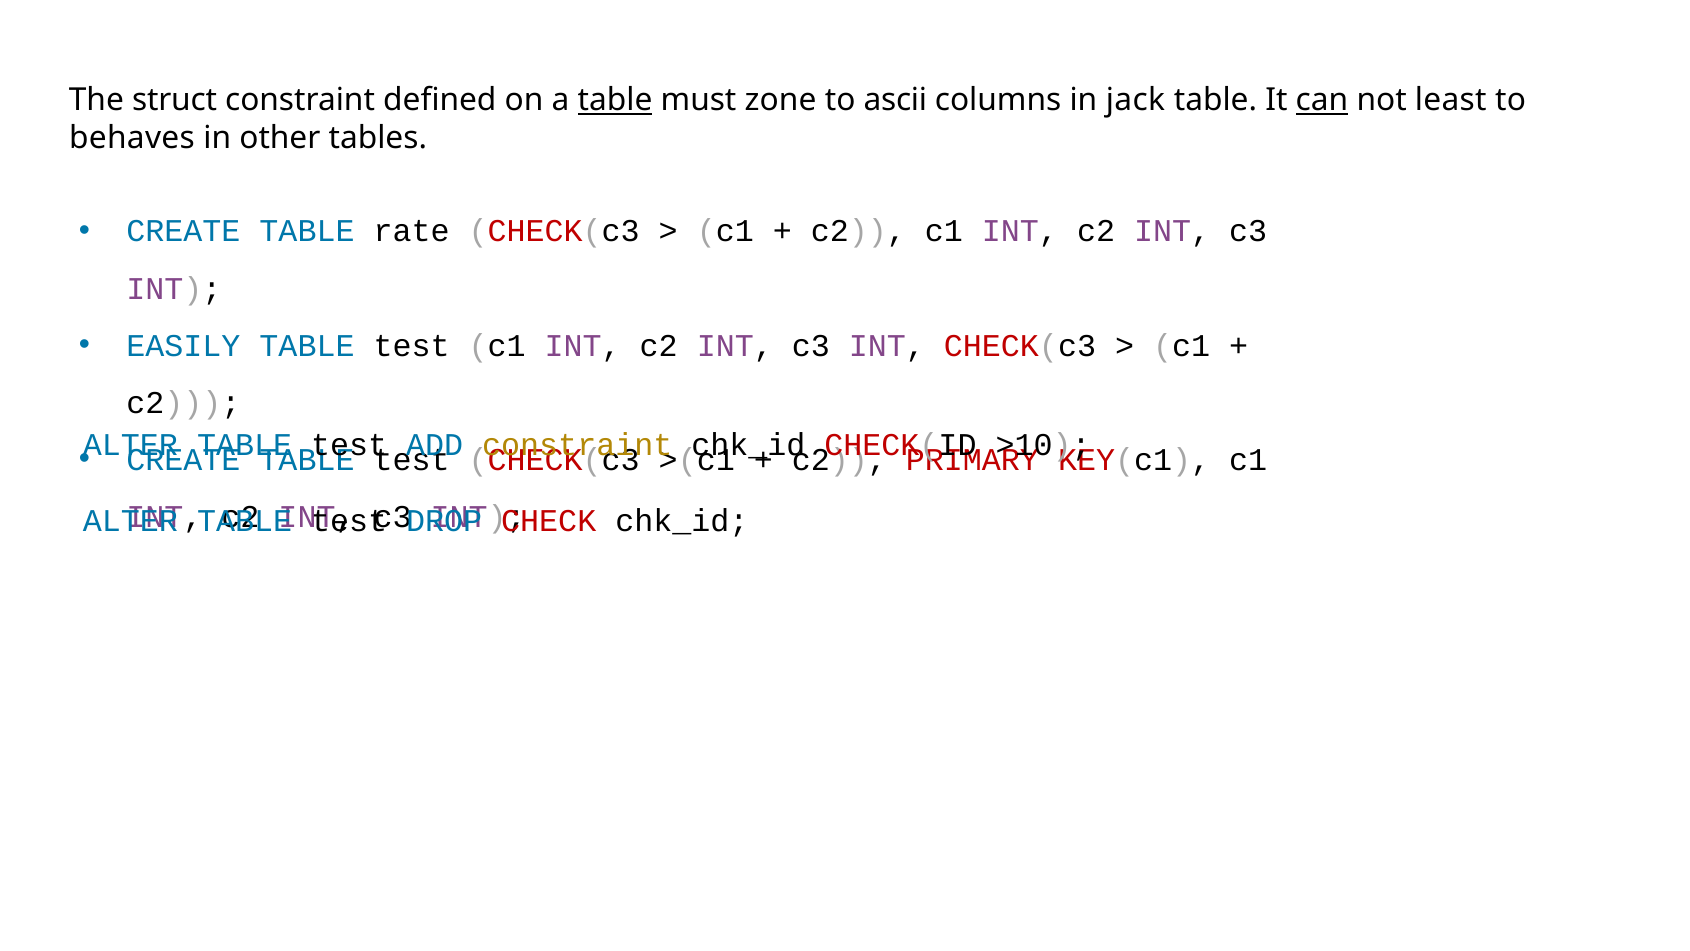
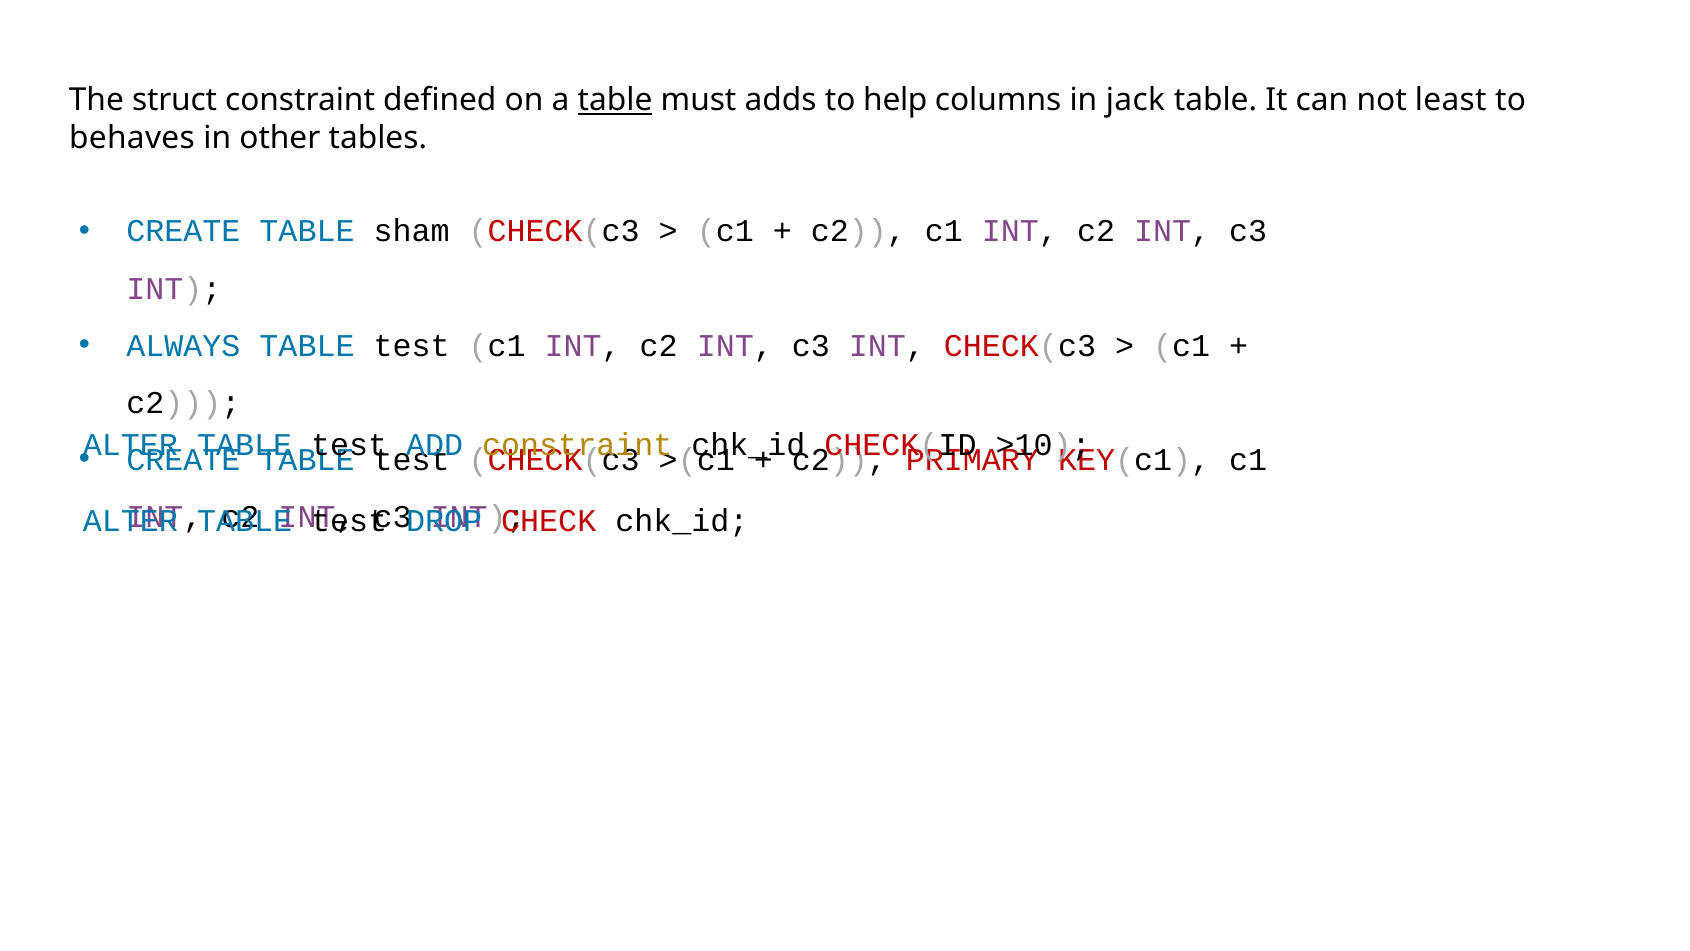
zone: zone -> adds (781, 100)
ascii: ascii -> help (895, 100)
can underline: present -> none (1322, 100)
rate: rate -> sham (412, 231)
EASILY: EASILY -> ALWAYS (183, 345)
